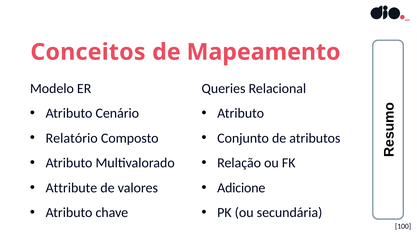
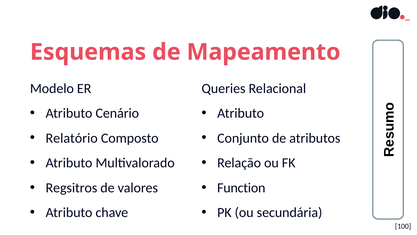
Conceitos: Conceitos -> Esquemas (88, 52)
Attribute: Attribute -> Regsitros (71, 188)
Adicione: Adicione -> Function (241, 188)
